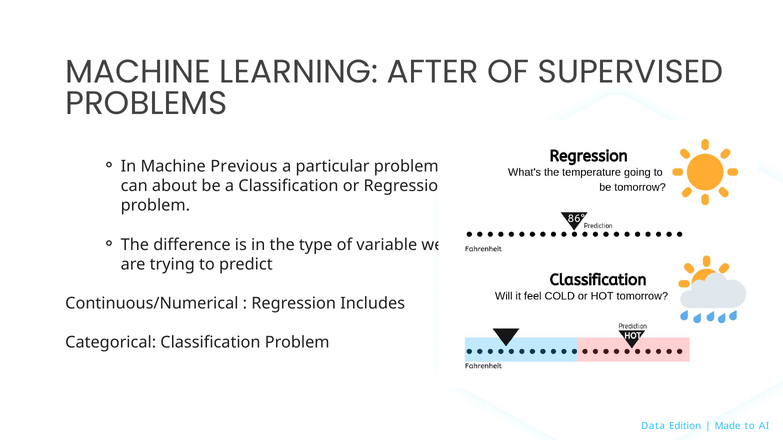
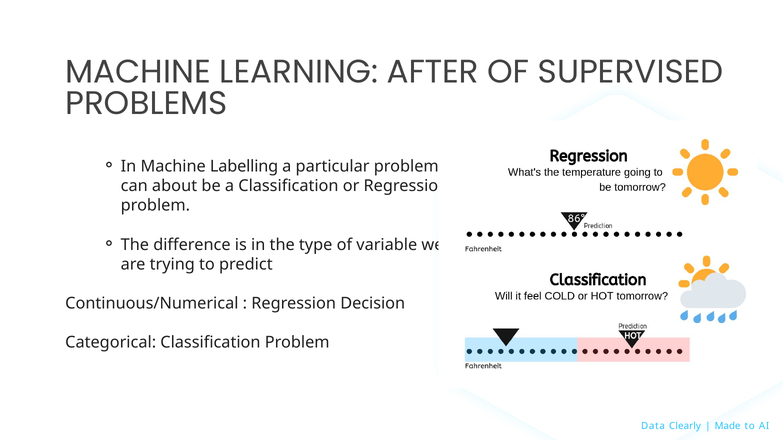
Previous: Previous -> Labelling (244, 167)
Includes: Includes -> Decision (373, 304)
Edition: Edition -> Clearly (685, 426)
